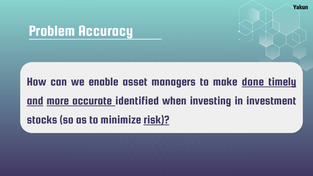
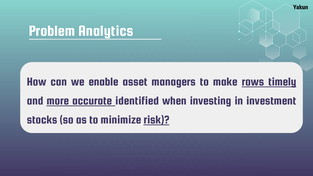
Accuracy: Accuracy -> Analytics (106, 31)
done: done -> rows (253, 82)
and underline: present -> none (35, 101)
